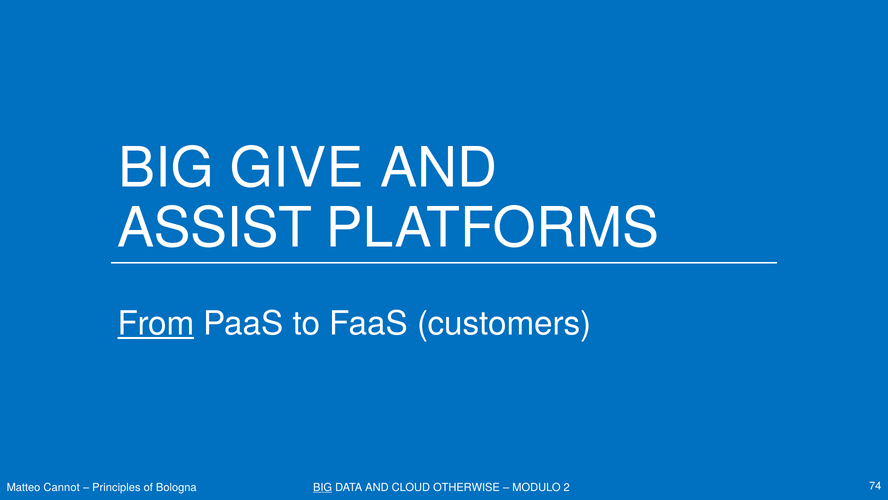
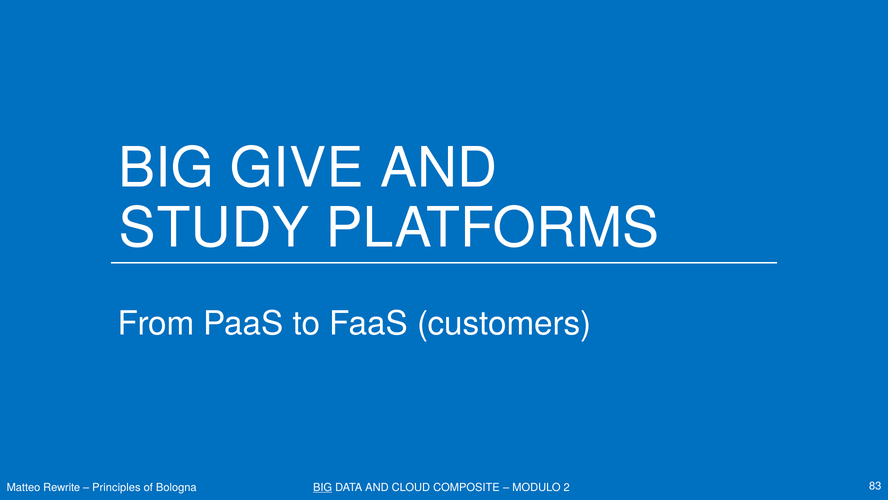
ASSIST: ASSIST -> STUDY (214, 228)
From underline: present -> none (156, 323)
Cannot: Cannot -> Rewrite (62, 487)
OTHERWISE: OTHERWISE -> COMPOSITE (466, 487)
74: 74 -> 83 (875, 486)
